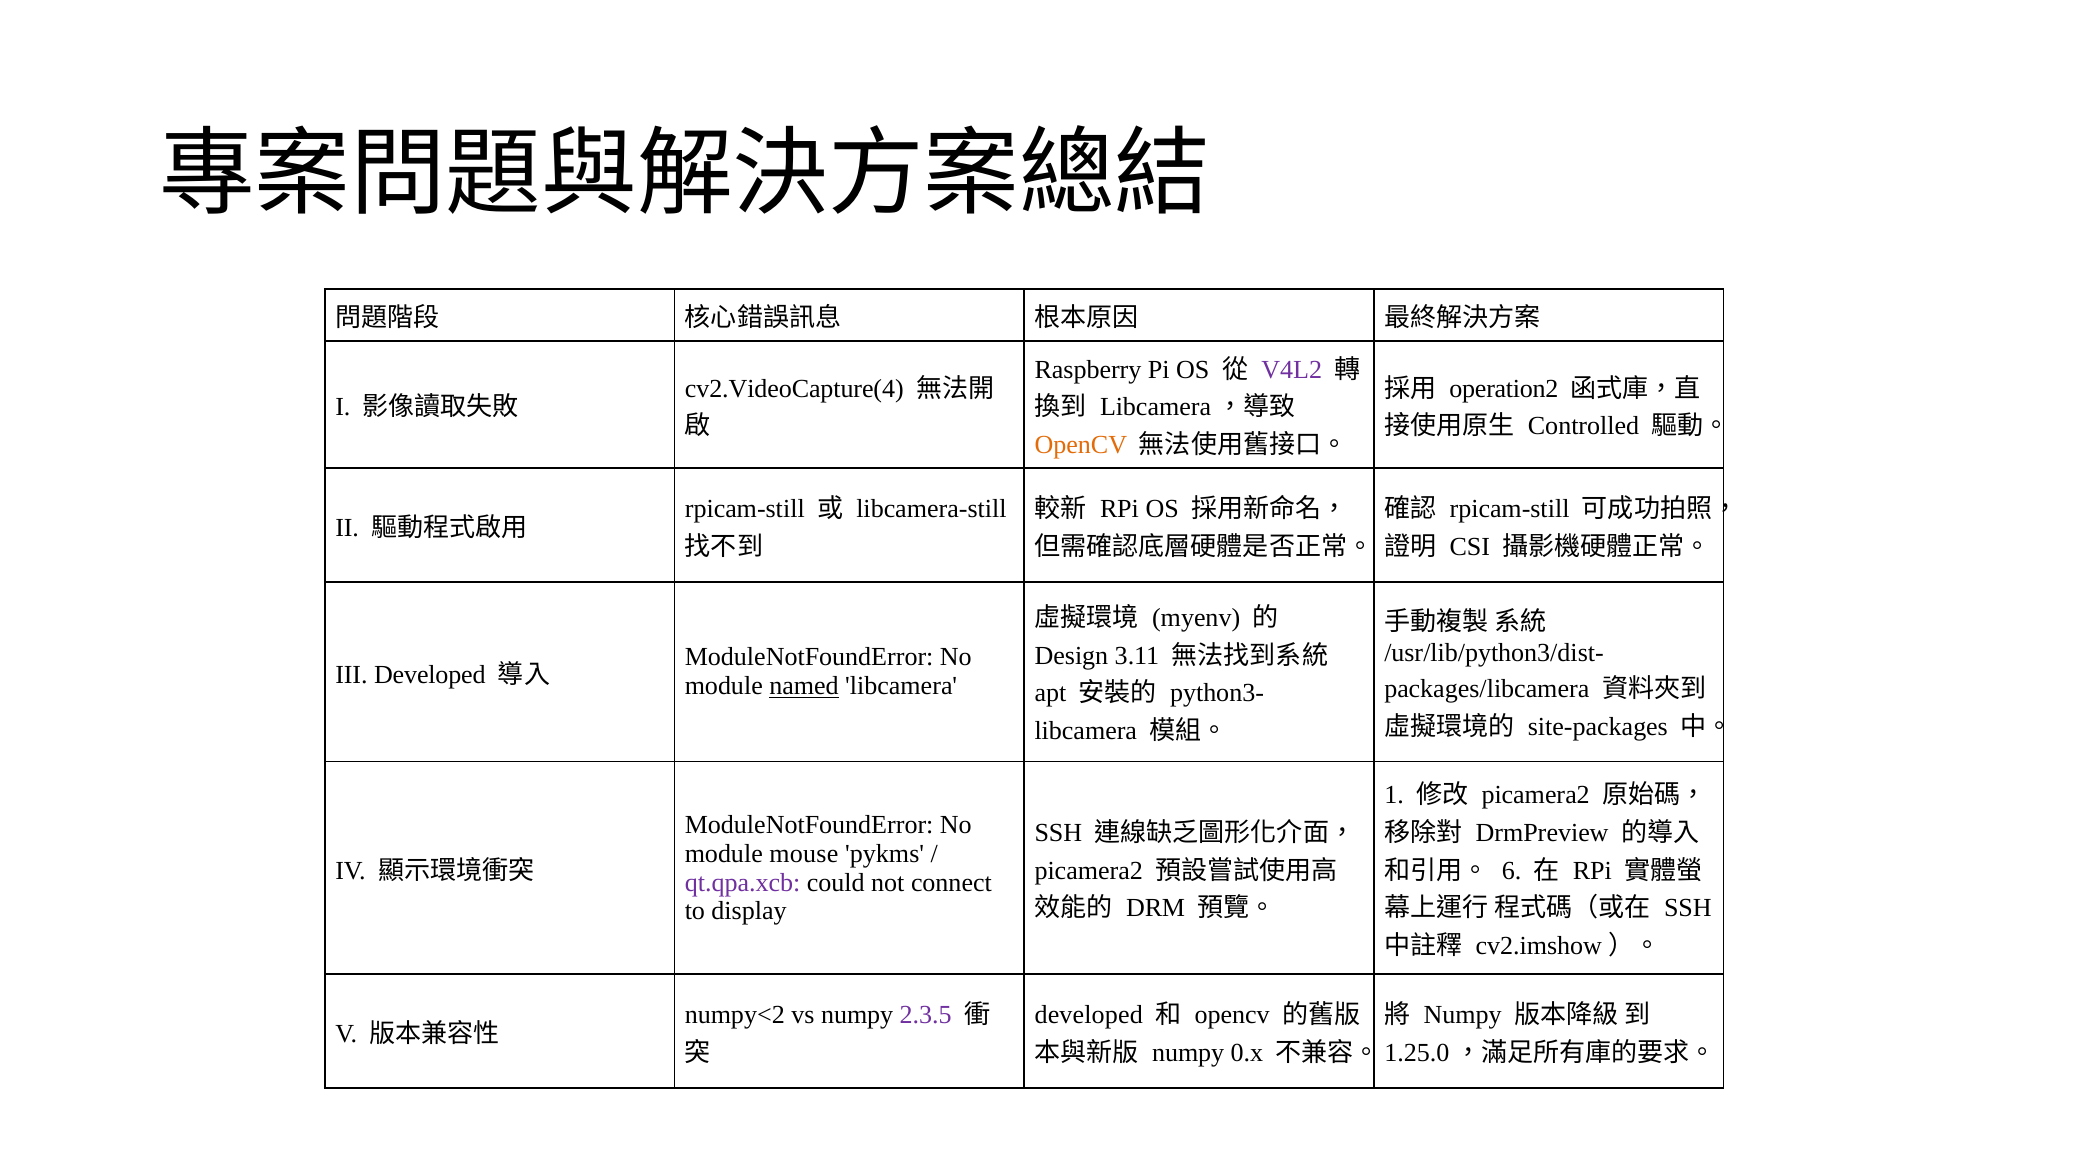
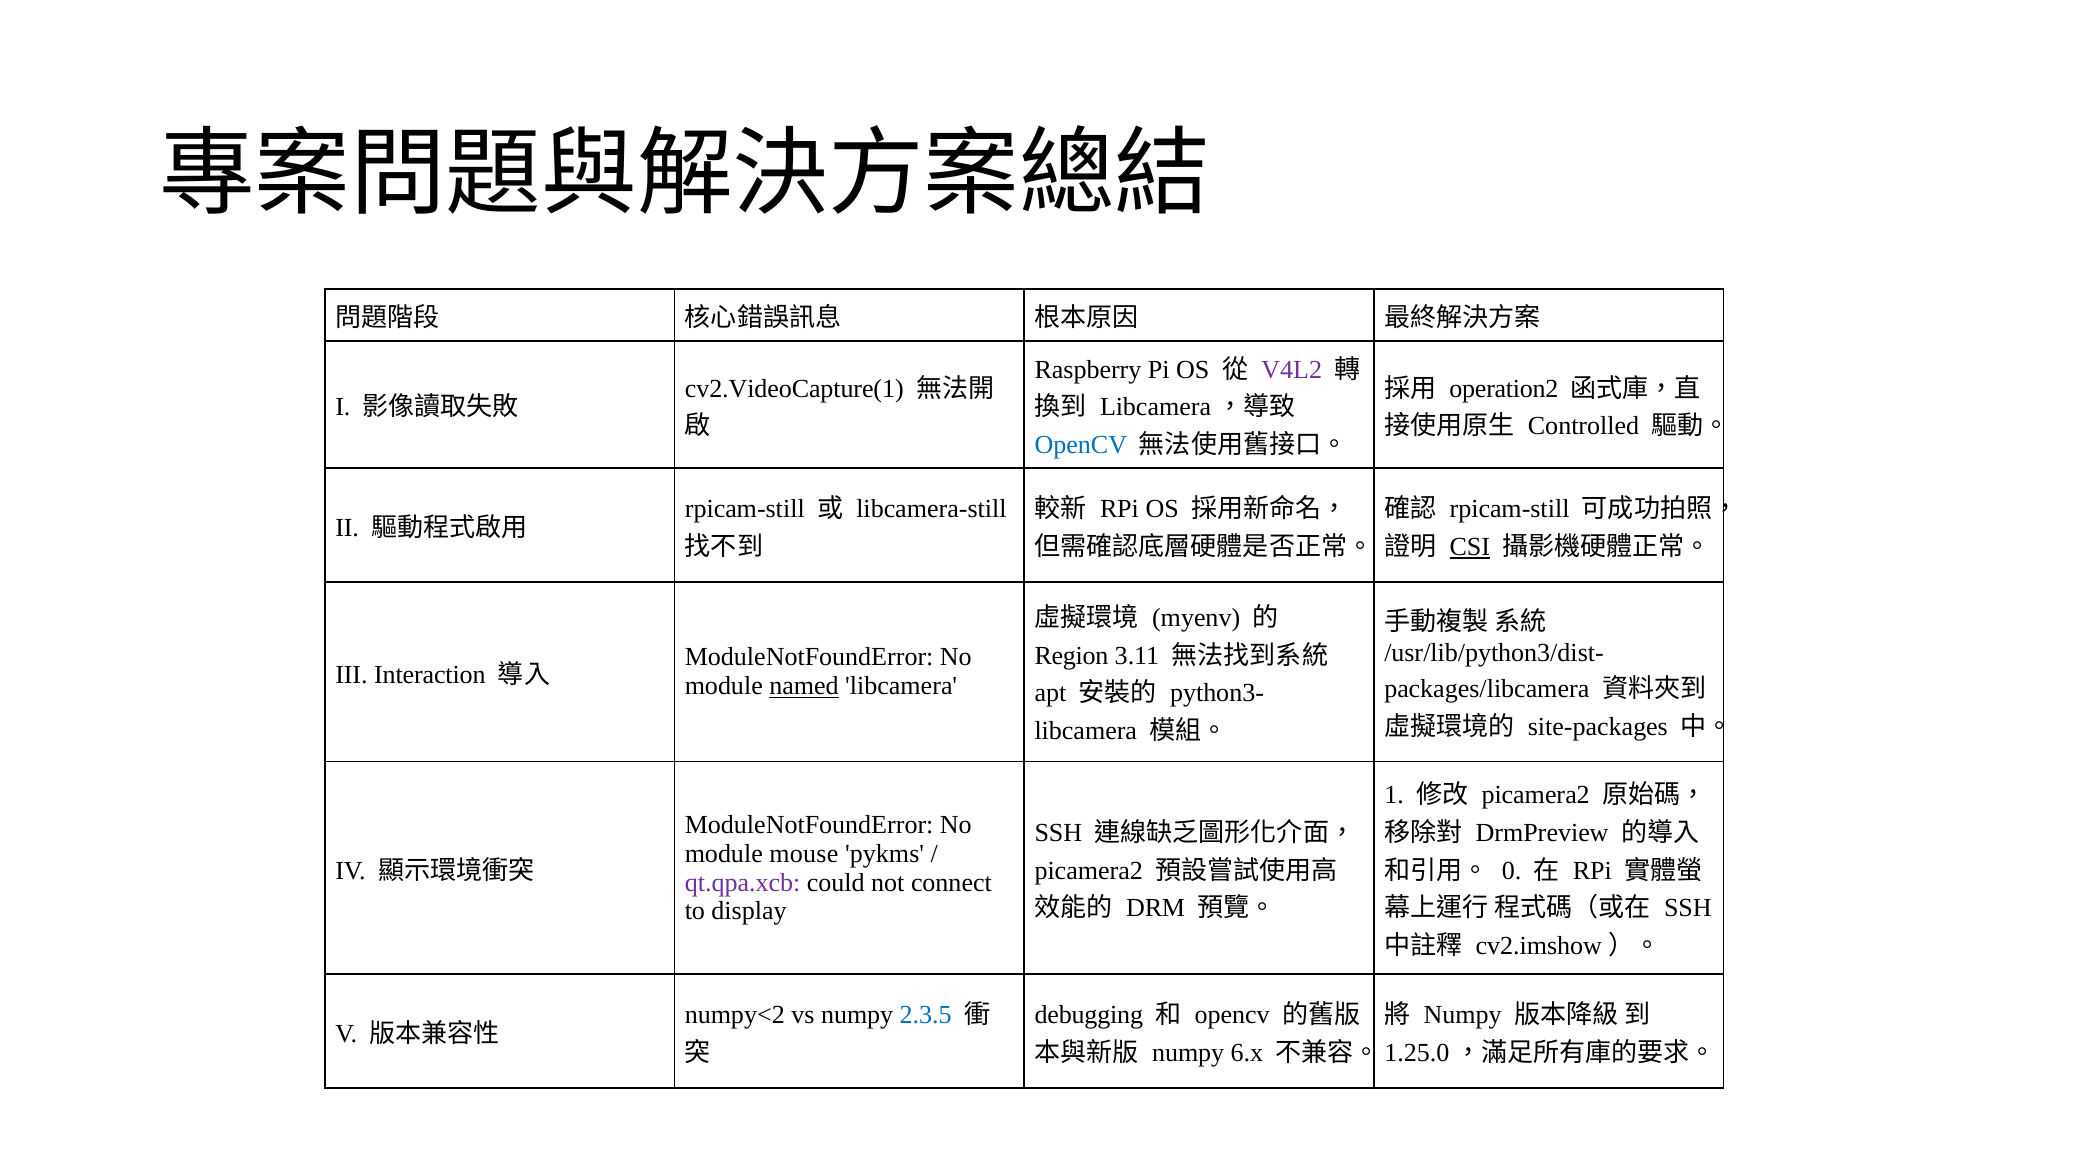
cv2.VideoCapture(4: cv2.VideoCapture(4 -> cv2.VideoCapture(1 (794, 389)
OpenCV colour: orange -> blue (1081, 445)
CSI underline: none -> present (1470, 547)
Design: Design -> Region (1072, 656)
III Developed: Developed -> Interaction (430, 675)
6: 6 -> 0 (1512, 871)
2.3.5 colour: purple -> blue (926, 1015)
developed: developed -> debugging (1089, 1015)
0.x: 0.x -> 6.x (1247, 1053)
